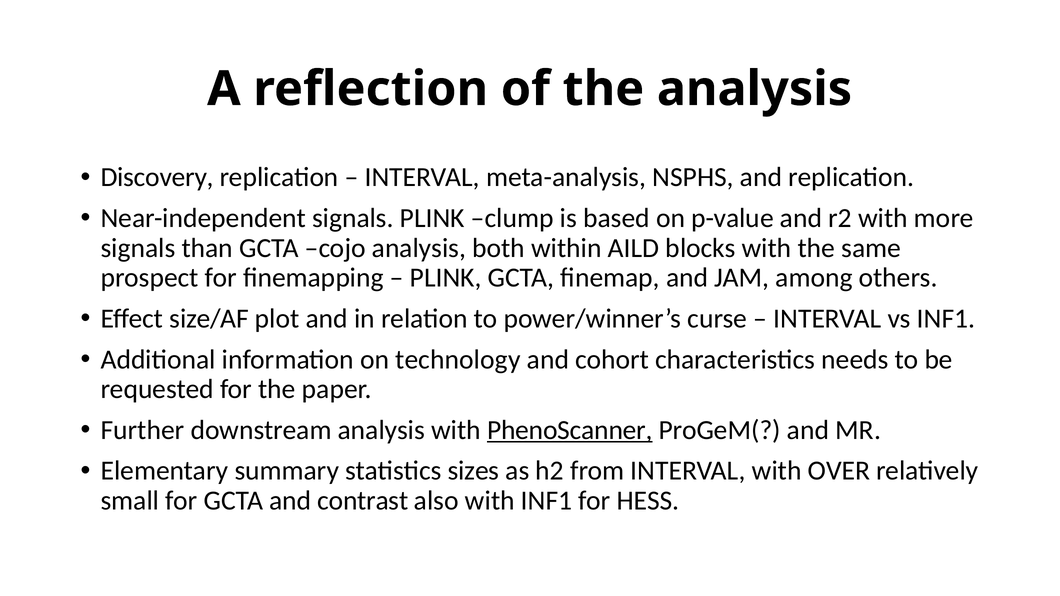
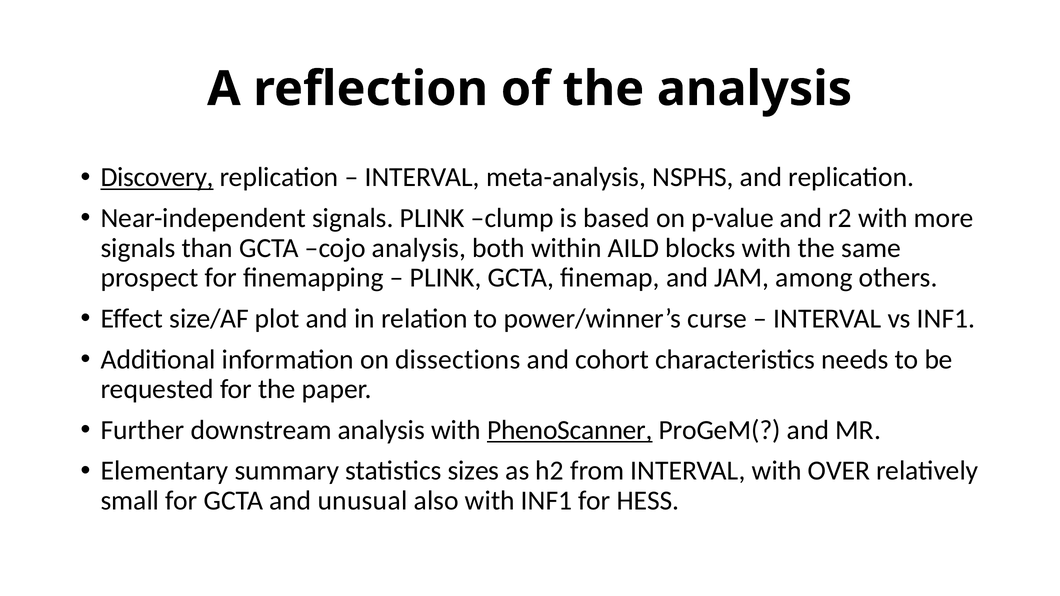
Discovery underline: none -> present (157, 177)
technology: technology -> dissections (458, 360)
contrast: contrast -> unusual (363, 501)
